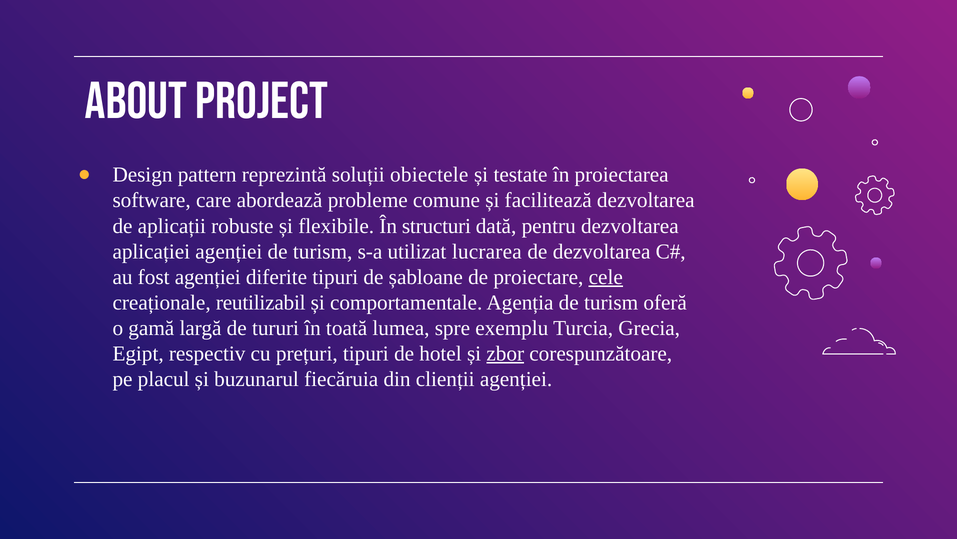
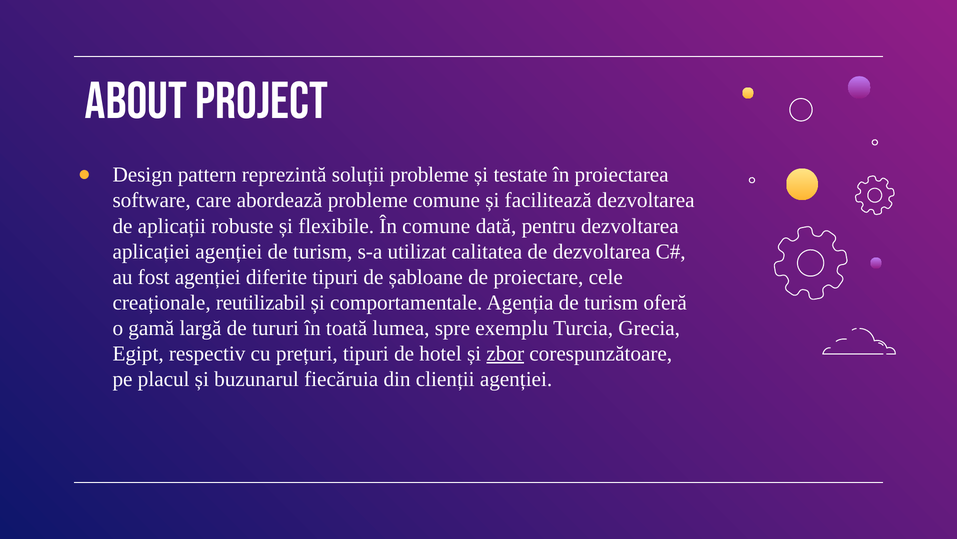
soluții obiectele: obiectele -> probleme (429, 175)
În structuri: structuri -> comune (436, 226)
lucrarea: lucrarea -> calitatea (487, 251)
cele underline: present -> none (606, 277)
